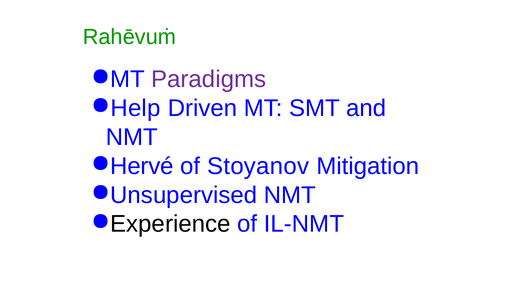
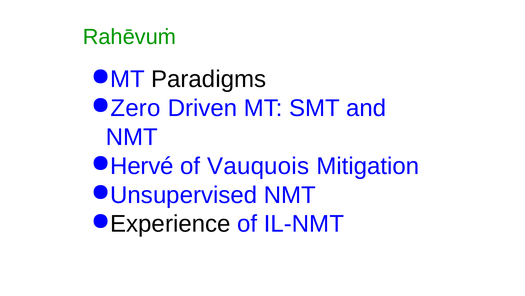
Paradigms colour: purple -> black (209, 79)
Help: Help -> Zero (135, 108)
Stoyanov: Stoyanov -> Vauquois (258, 166)
